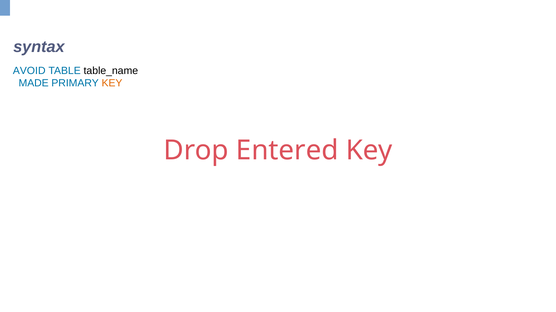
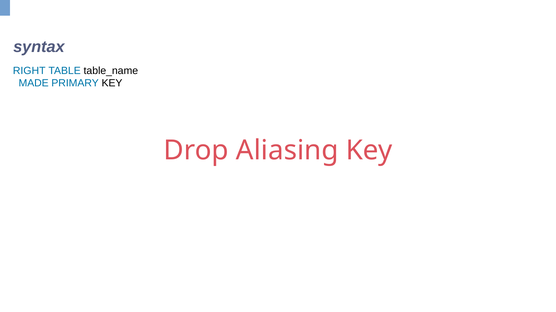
AVOID: AVOID -> RIGHT (29, 71)
KEY colour: orange -> black (112, 83)
Entered: Entered -> Aliasing (287, 151)
